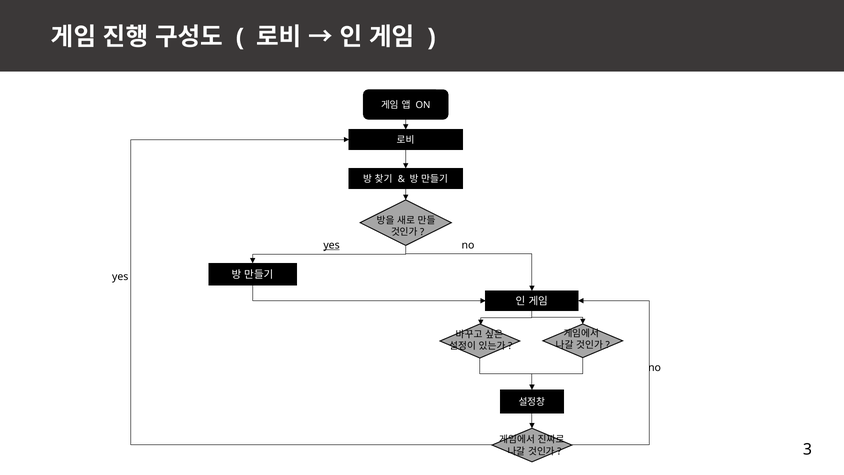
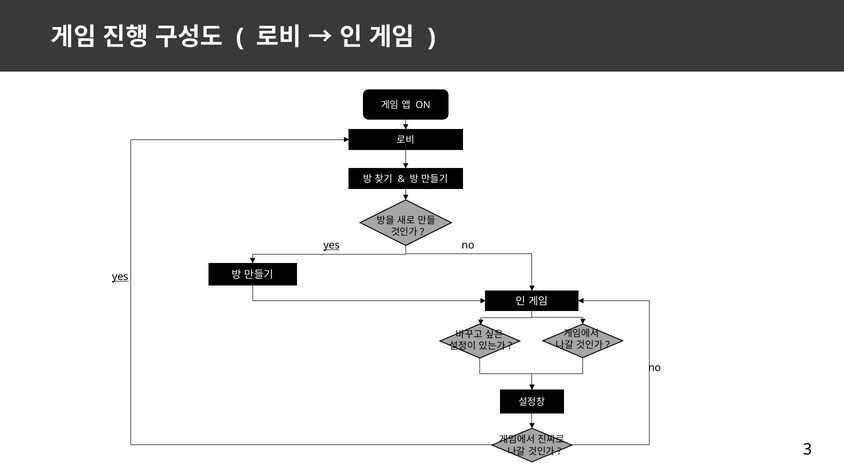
yes underline: none -> present (120, 277)
